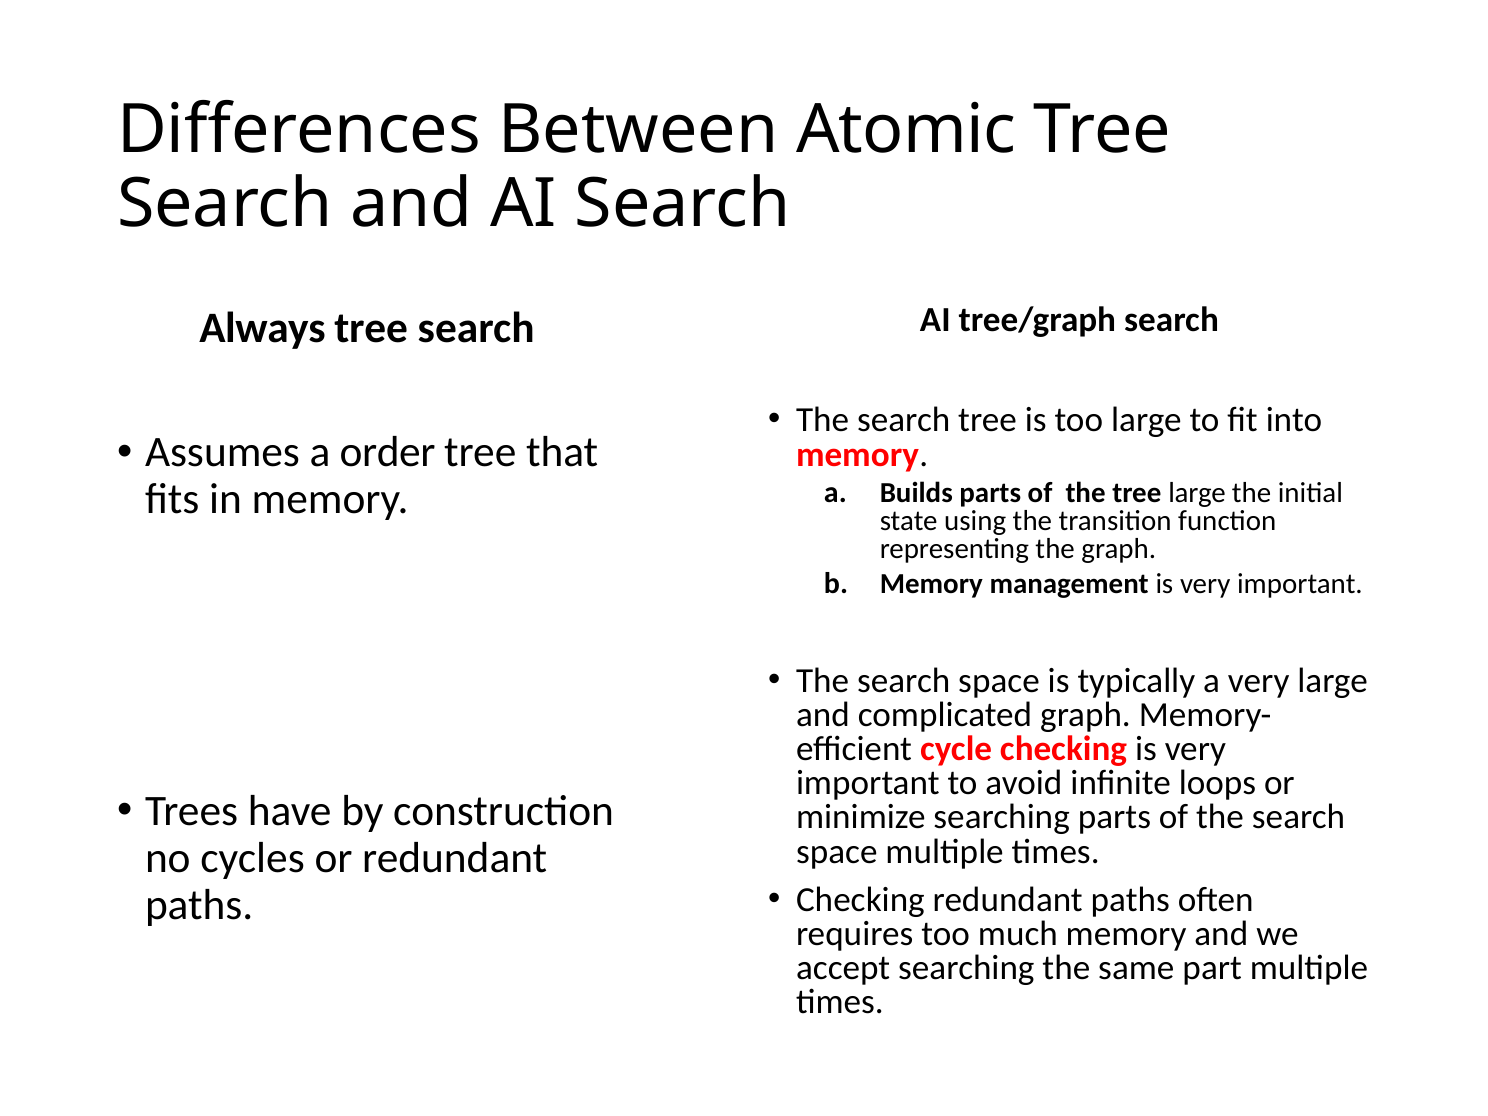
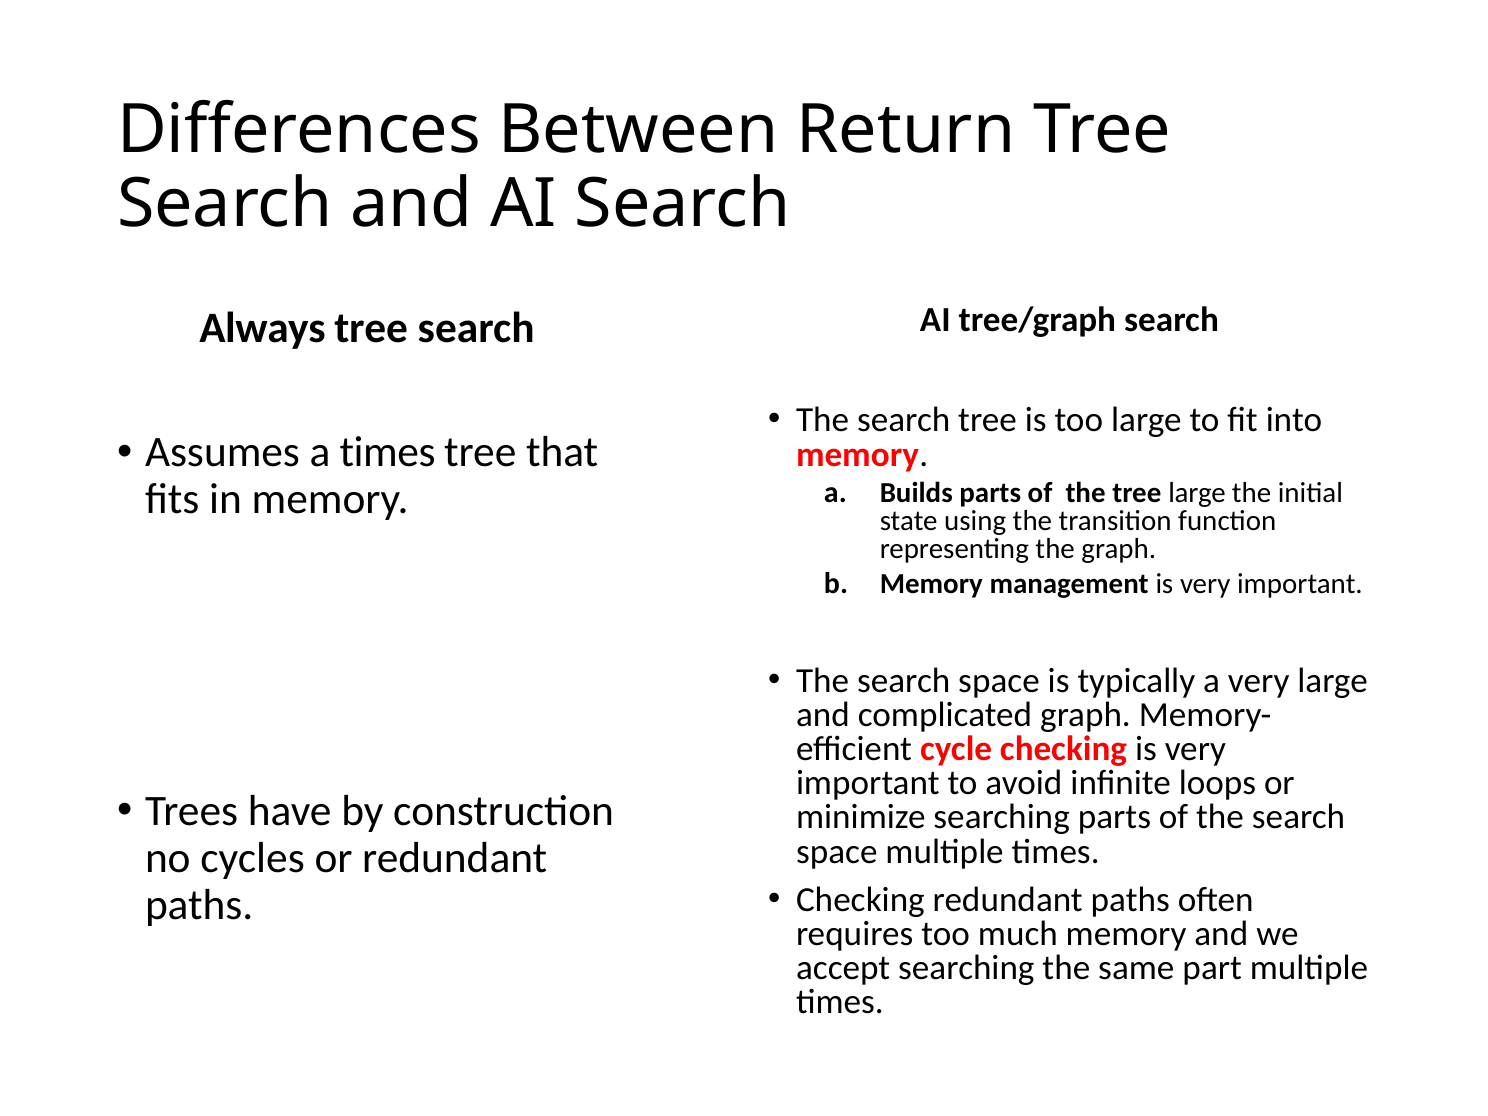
Atomic: Atomic -> Return (906, 130)
a order: order -> times (388, 452)
